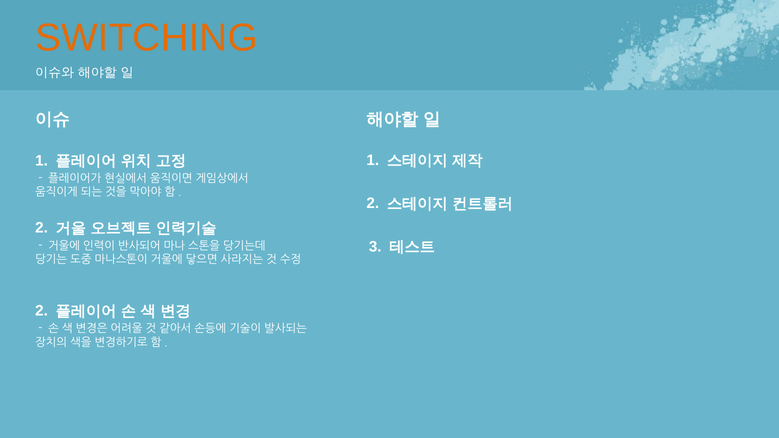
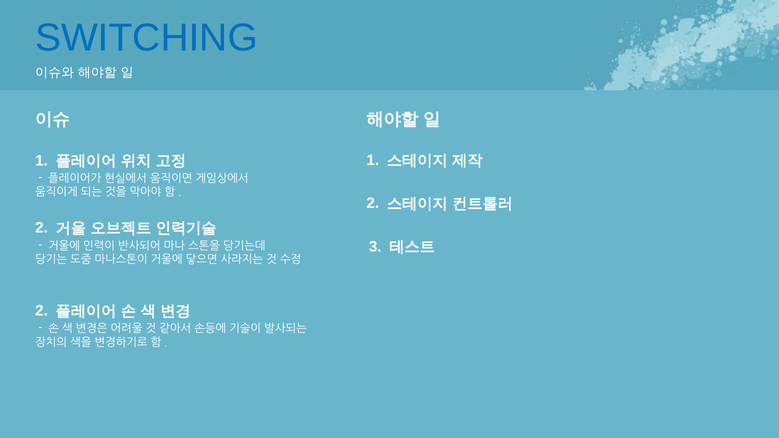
SWITCHING colour: orange -> blue (147, 38)
